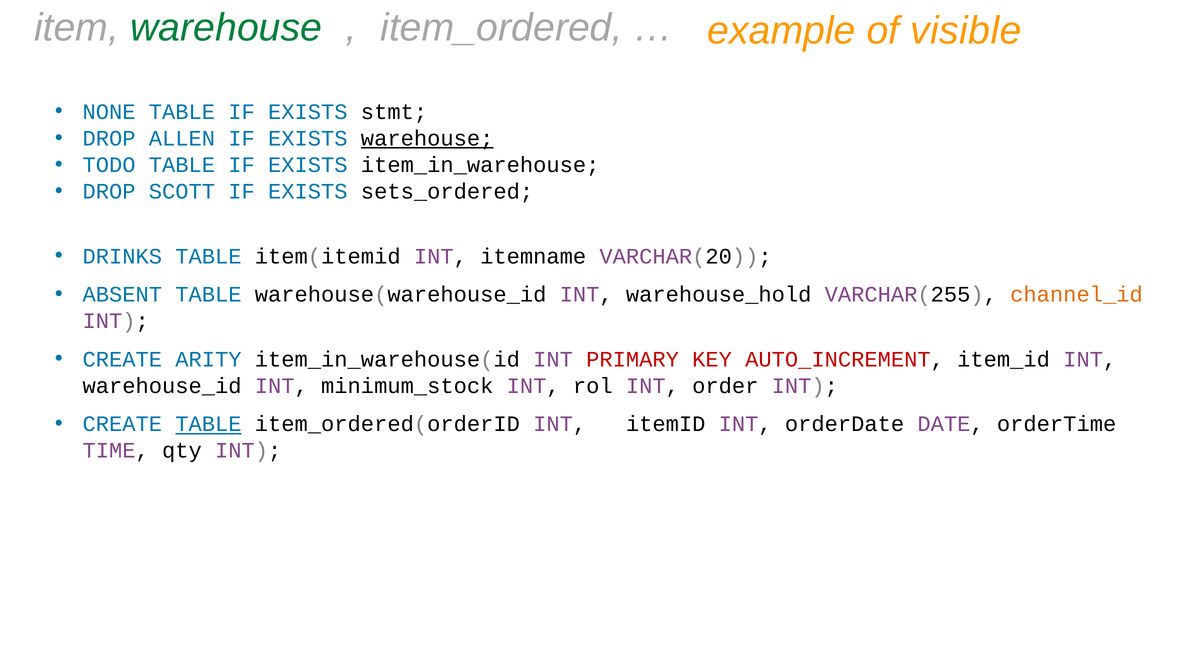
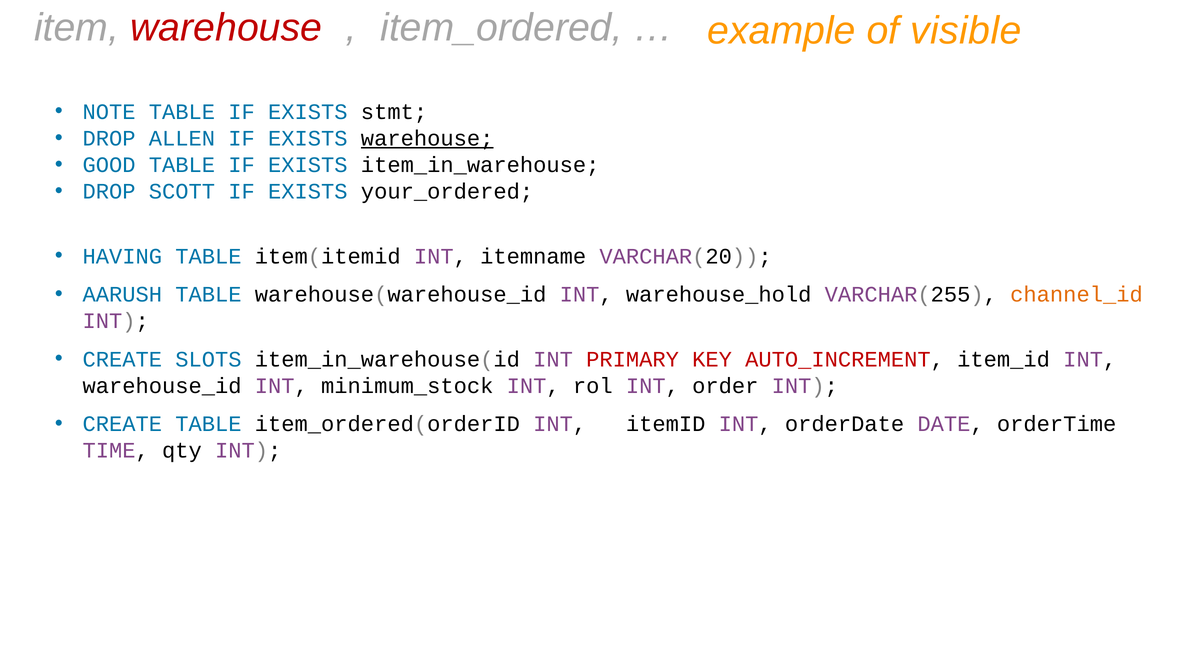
warehouse colour: green -> red (226, 28)
NONE: NONE -> NOTE (109, 112)
TODO: TODO -> GOOD (109, 165)
sets_ordered: sets_ordered -> your_ordered (447, 191)
DRINKS: DRINKS -> HAVING (122, 256)
ABSENT: ABSENT -> AARUSH (122, 294)
ARITY: ARITY -> SLOTS (208, 359)
TABLE underline: present -> none (208, 424)
